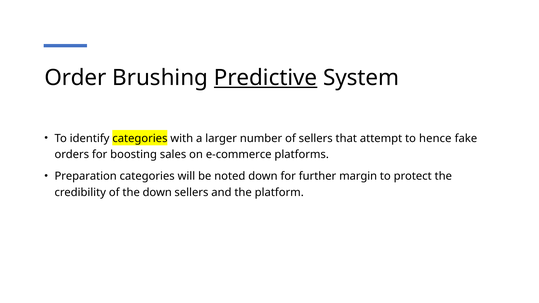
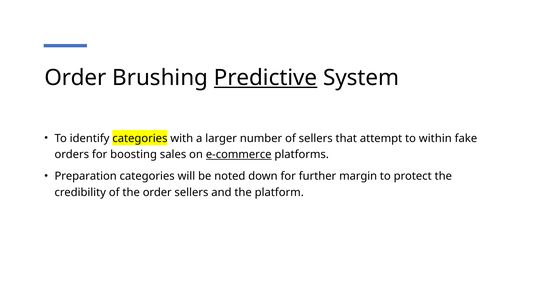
hence: hence -> within (435, 138)
e-commerce underline: none -> present (239, 155)
the down: down -> order (157, 193)
